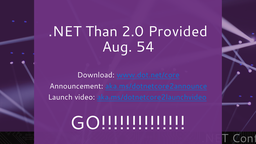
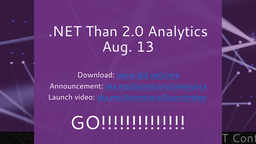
Provided: Provided -> Analytics (178, 31)
54: 54 -> 13 (145, 47)
